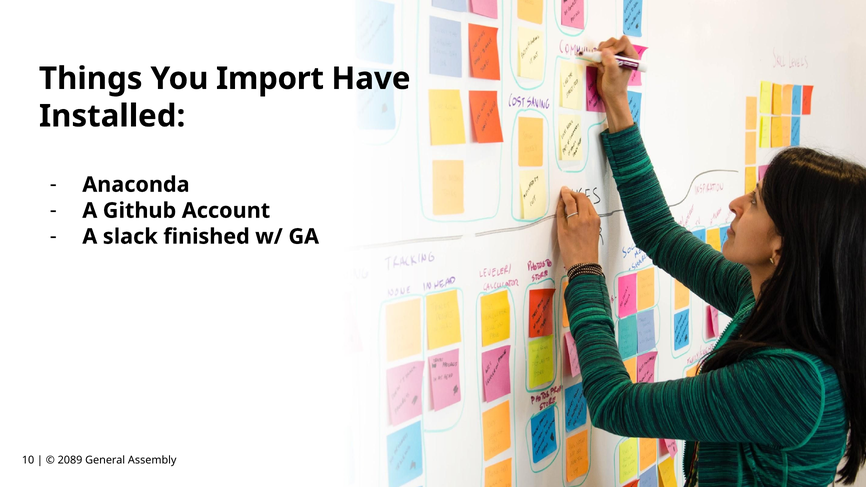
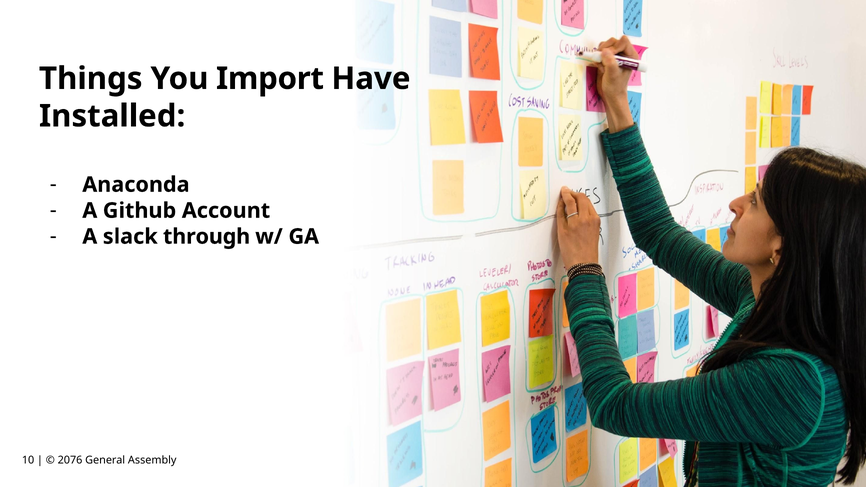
finished: finished -> through (207, 237)
2089: 2089 -> 2076 (70, 460)
